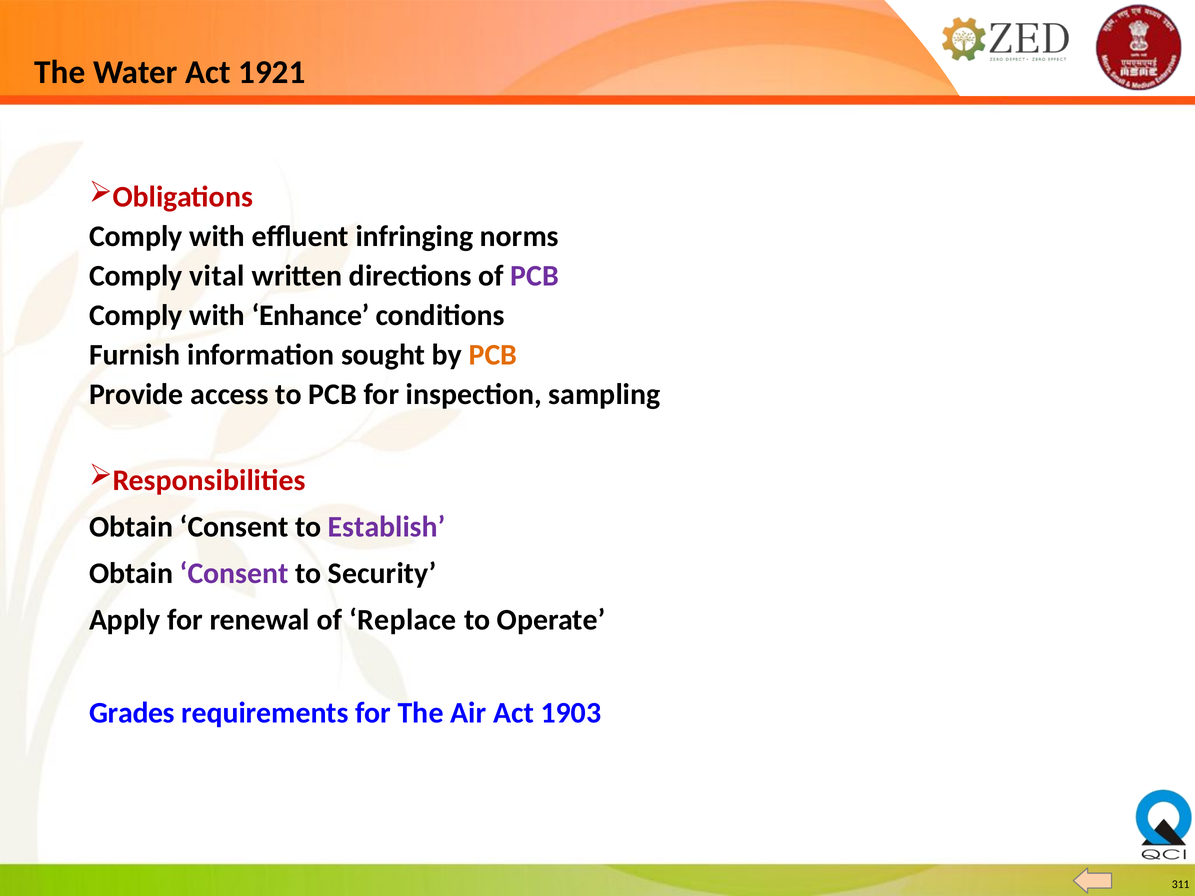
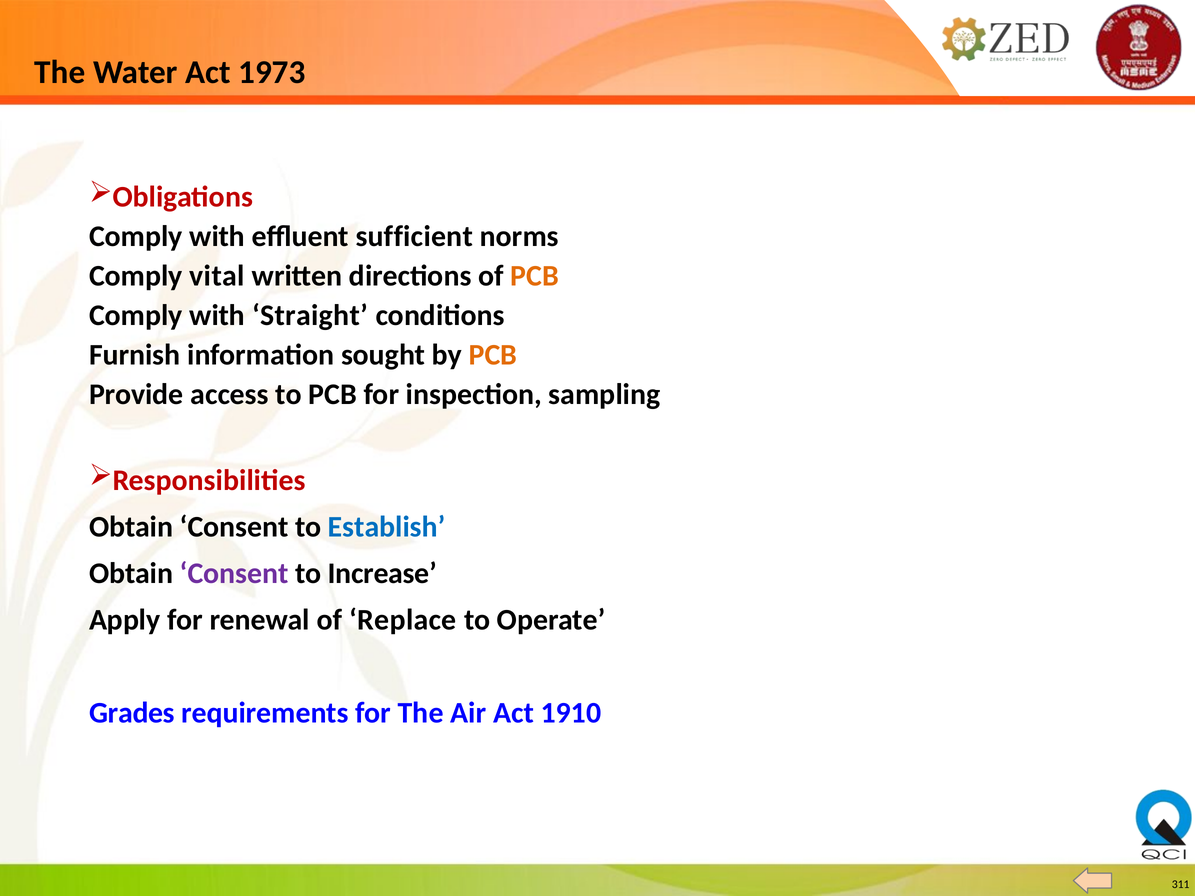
1921: 1921 -> 1973 (272, 72)
infringing: infringing -> sufficient (414, 237)
PCB colour: purple -> orange (535, 276)
Enhance: Enhance -> Straight (310, 315)
Establish colour: purple -> blue (387, 527)
Security: Security -> Increase (382, 573)
1903: 1903 -> 1910 (571, 713)
